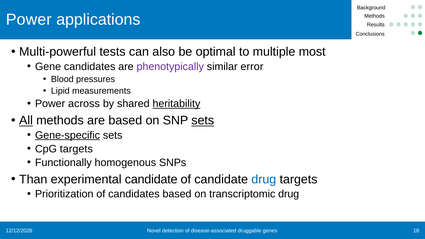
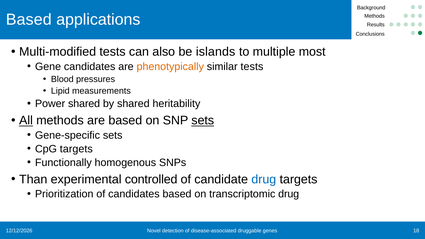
Power: Power -> Based (29, 20)
Multi-powerful: Multi-powerful -> Multi-modified (58, 52)
optimal: optimal -> islands (216, 52)
phenotypically colour: purple -> orange (170, 67)
similar error: error -> tests (252, 67)
Power across: across -> shared (84, 104)
heritability underline: present -> none (176, 104)
Gene-specific underline: present -> none (68, 135)
experimental candidate: candidate -> controlled (151, 179)
